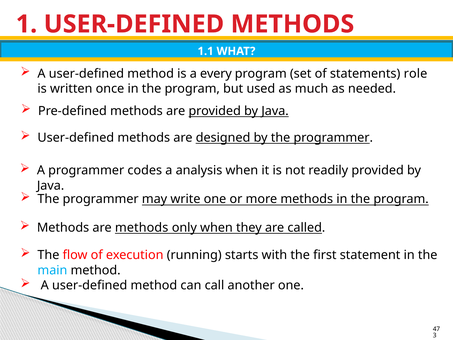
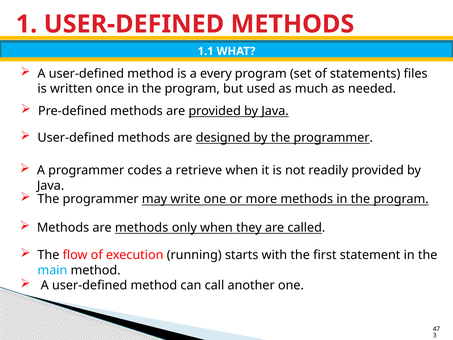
role: role -> files (416, 73)
analysis: analysis -> retrieve (199, 170)
